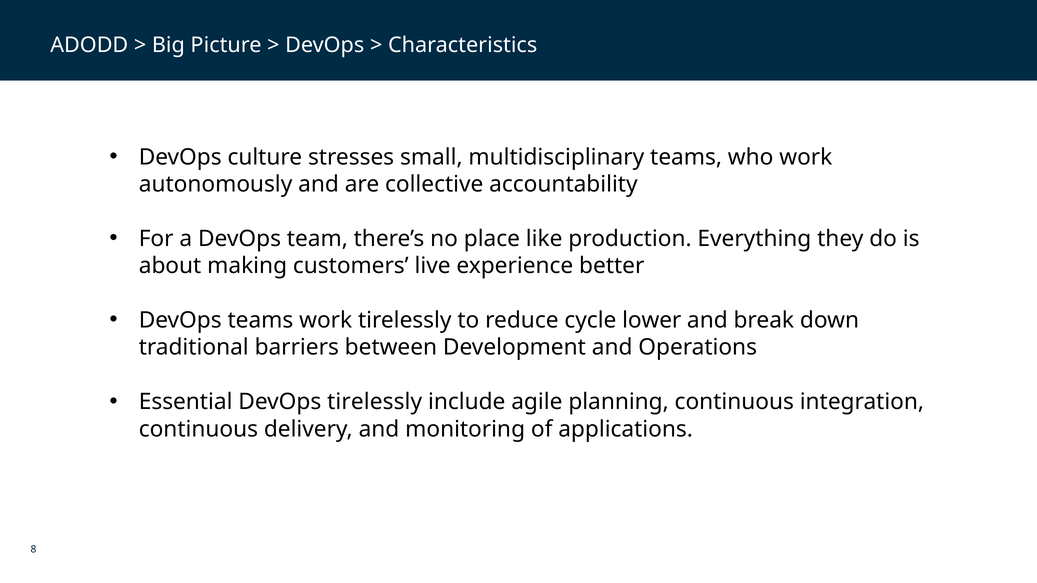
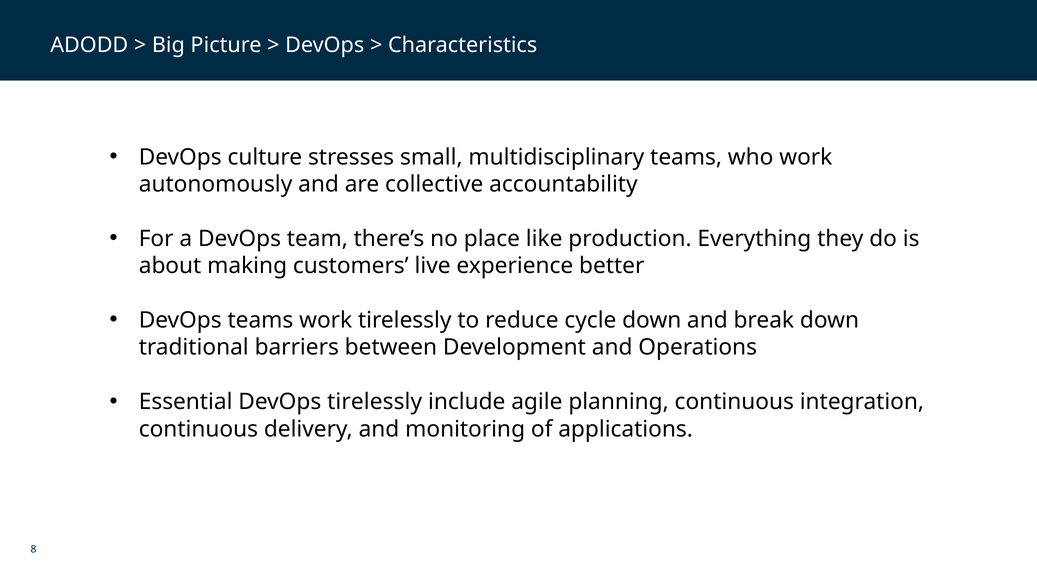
cycle lower: lower -> down (652, 320)
